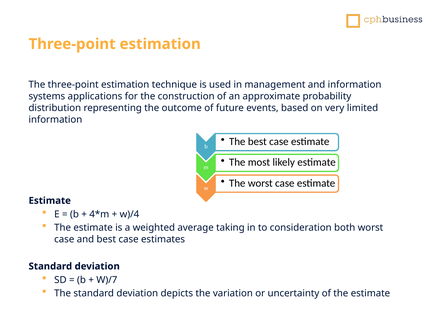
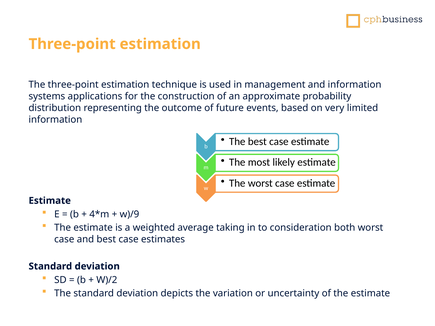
w)/4: w)/4 -> w)/9 (129, 214)
W)/7: W)/7 -> W)/2 (107, 280)
